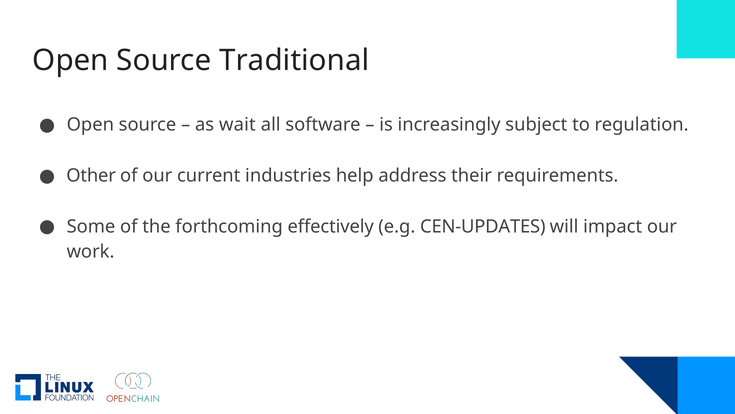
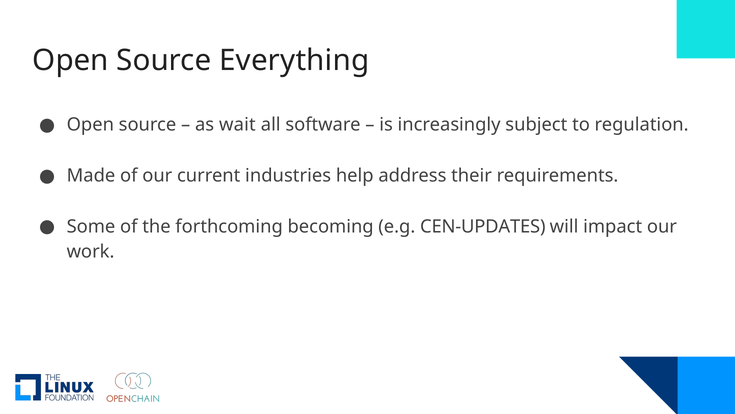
Traditional: Traditional -> Everything (294, 60)
Other: Other -> Made (91, 175)
effectively: effectively -> becoming (331, 226)
